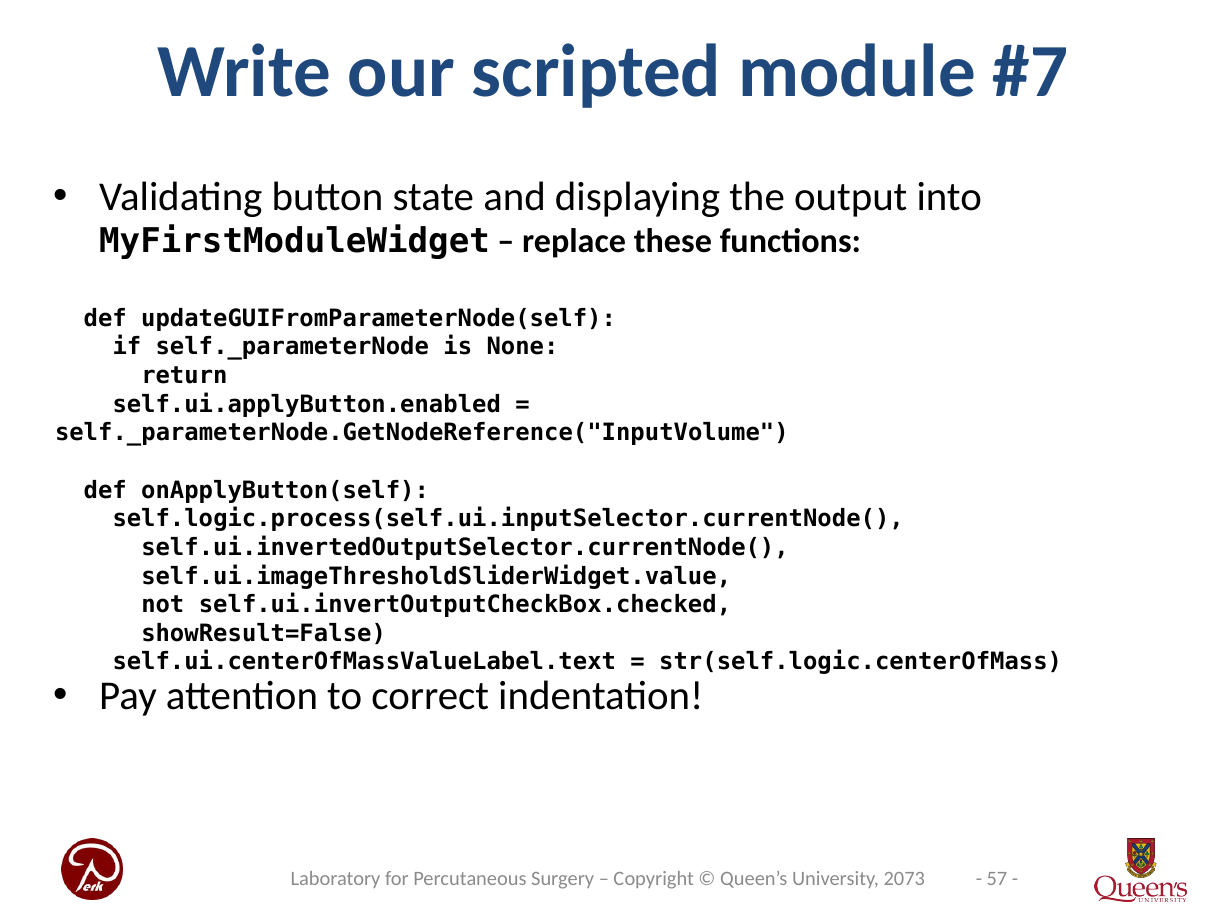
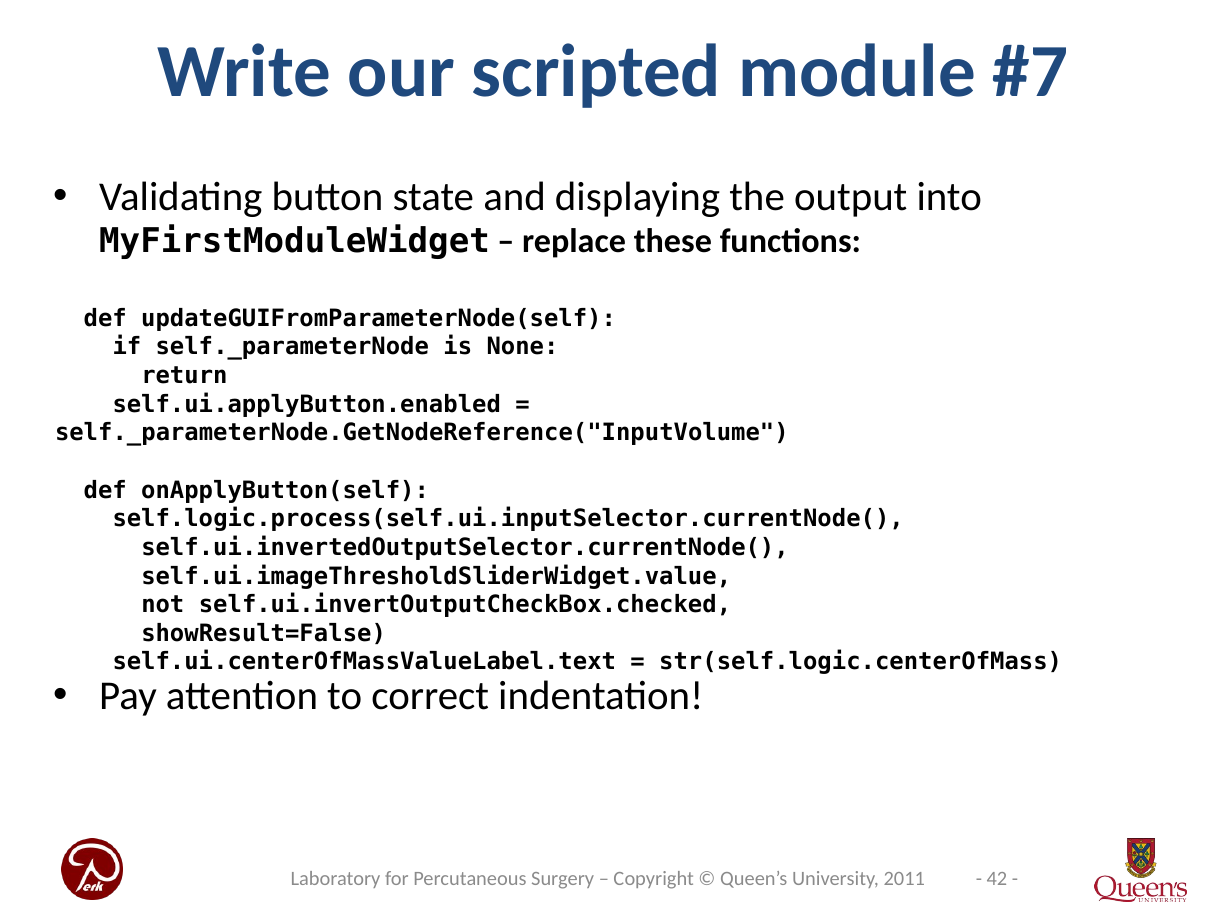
57: 57 -> 42 (997, 879)
2073: 2073 -> 2011 (904, 879)
